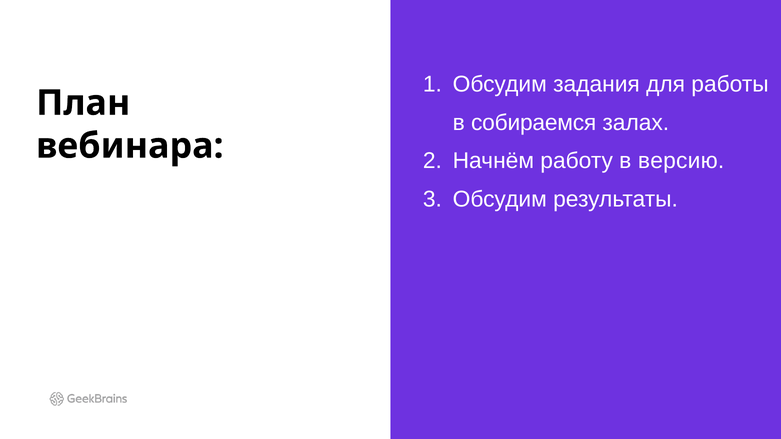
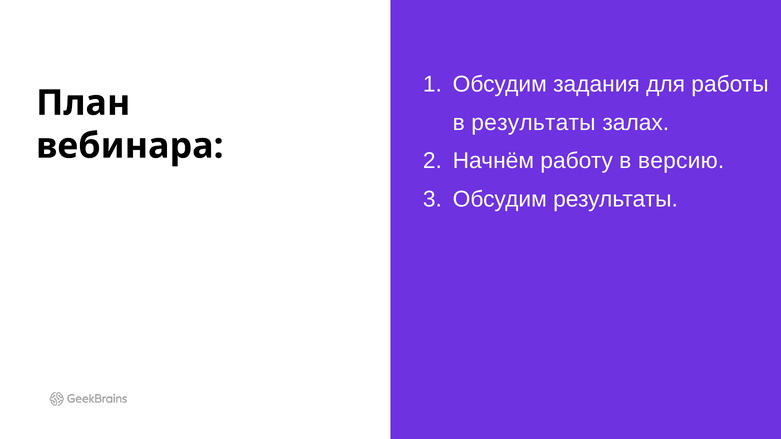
в собираемся: собираемся -> результаты (533, 123)
